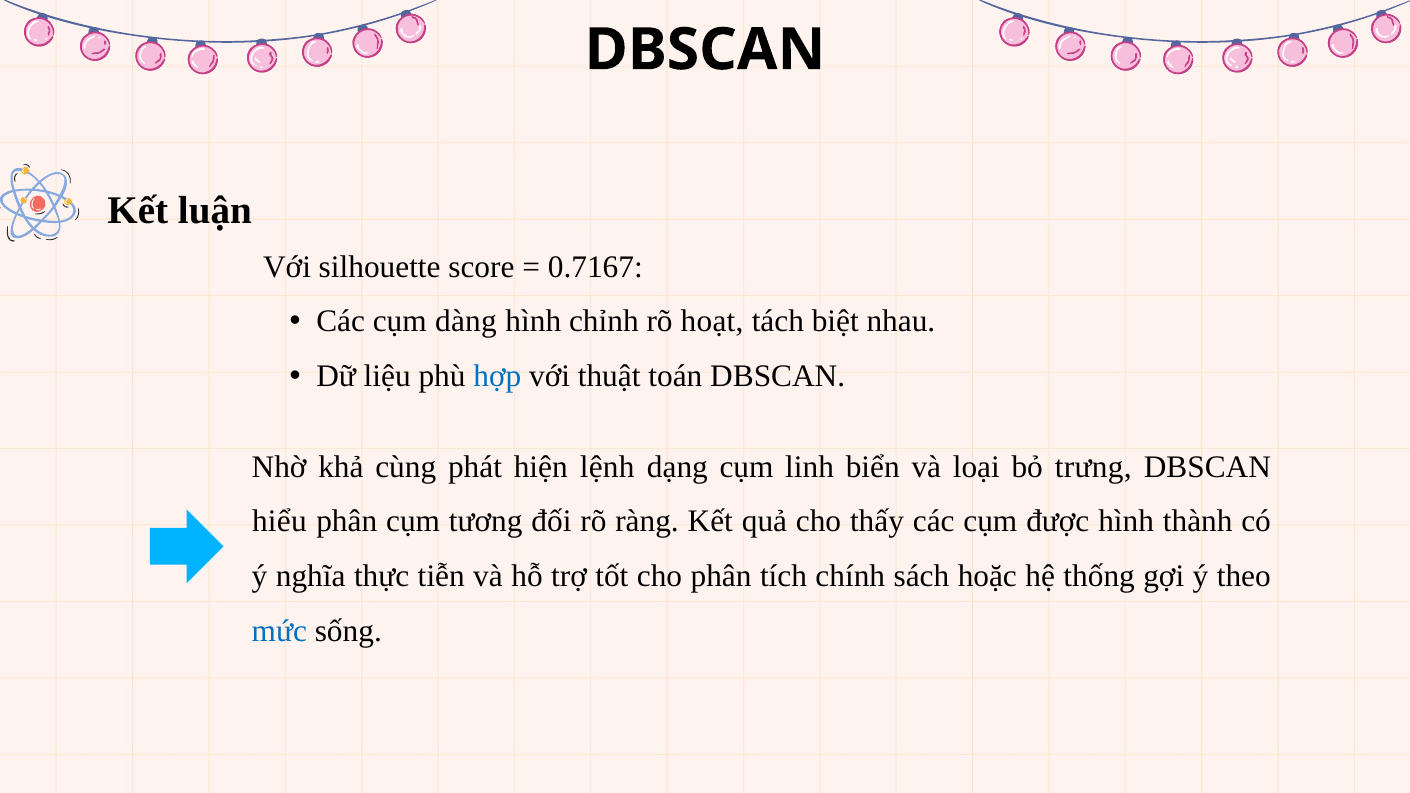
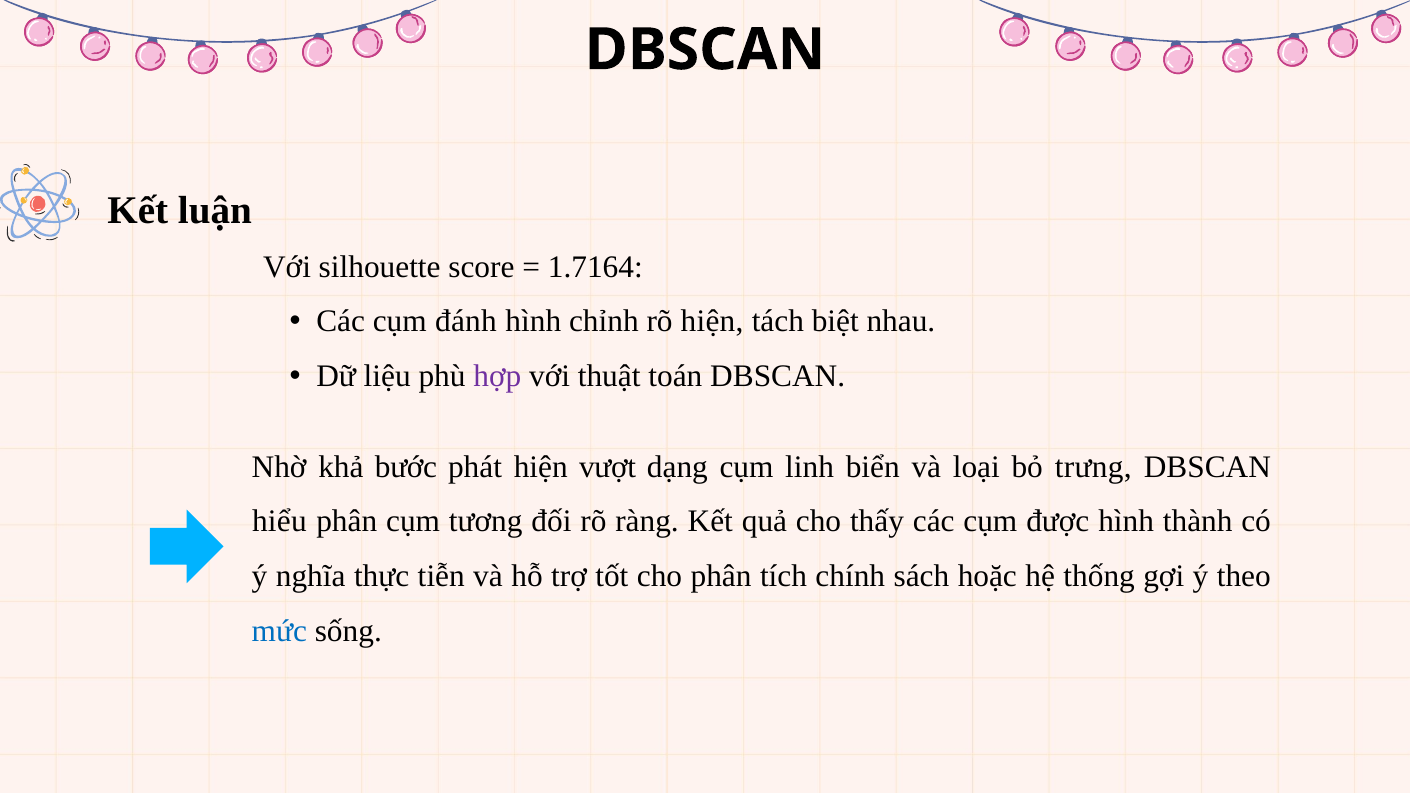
0.7167: 0.7167 -> 1.7164 (595, 267)
dàng: dàng -> đánh (466, 322)
rõ hoạt: hoạt -> hiện (712, 322)
hợp colour: blue -> purple (497, 376)
cùng: cùng -> bước (406, 467)
lệnh: lệnh -> vượt (607, 467)
